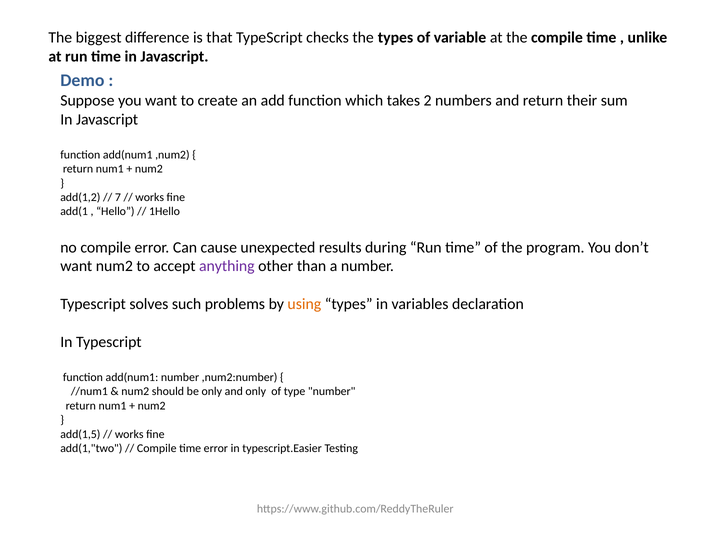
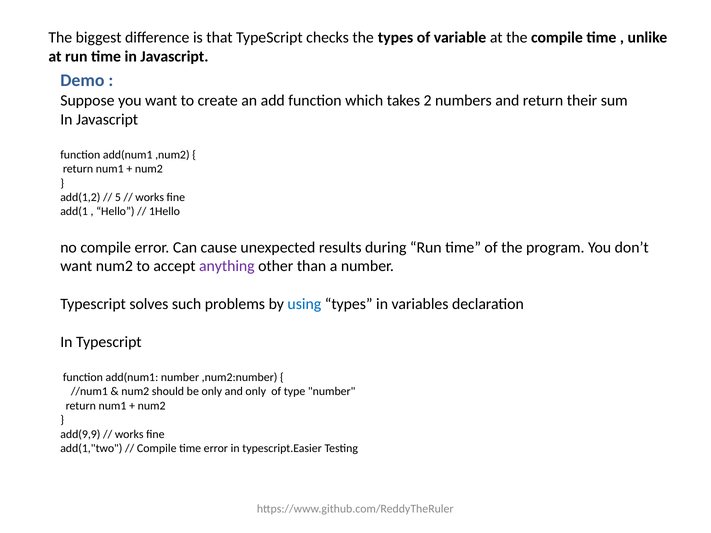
7: 7 -> 5 (118, 197)
using colour: orange -> blue (304, 304)
add(1,5: add(1,5 -> add(9,9 (80, 434)
